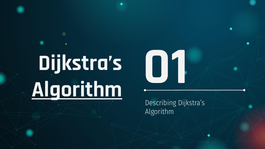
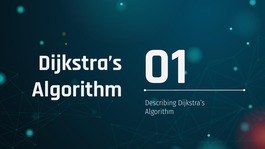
Algorithm underline: present -> none (77, 89)
